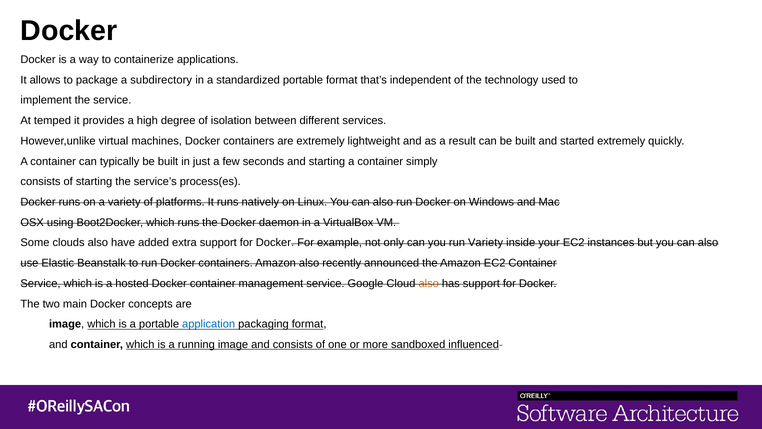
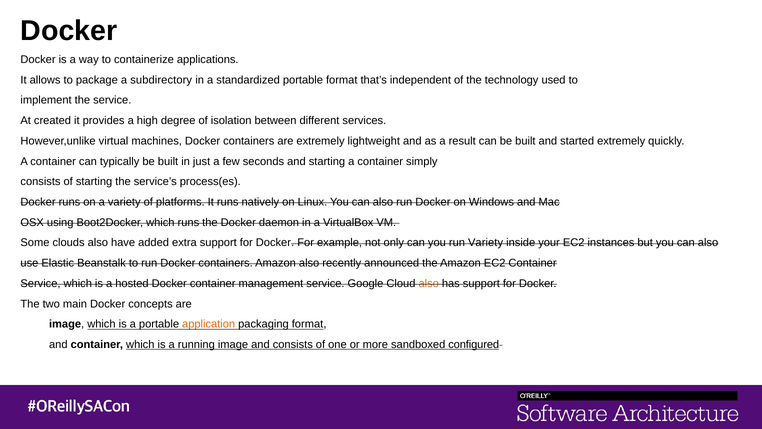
temped: temped -> created (52, 121)
application colour: blue -> orange (209, 324)
influenced: influenced -> configured (474, 344)
